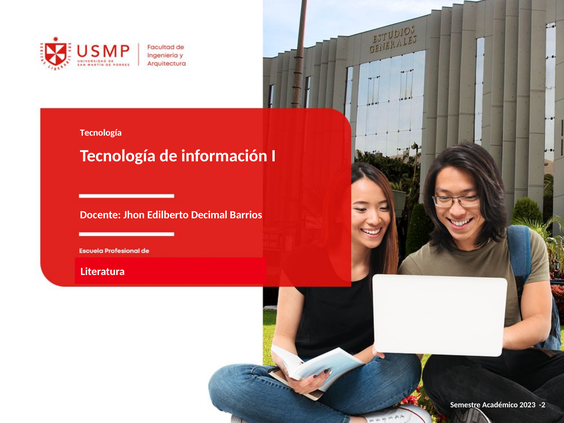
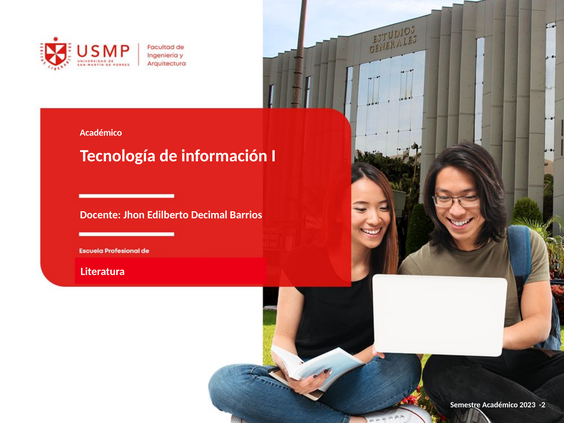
Tecnología: Tecnología -> Académico (101, 133)
